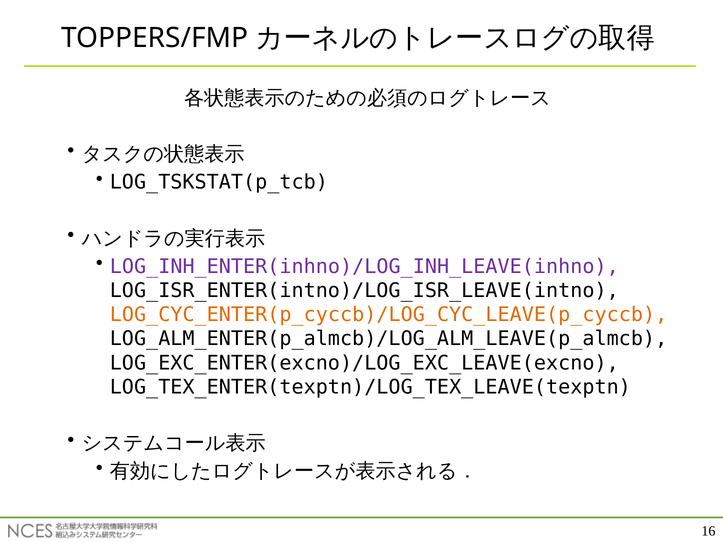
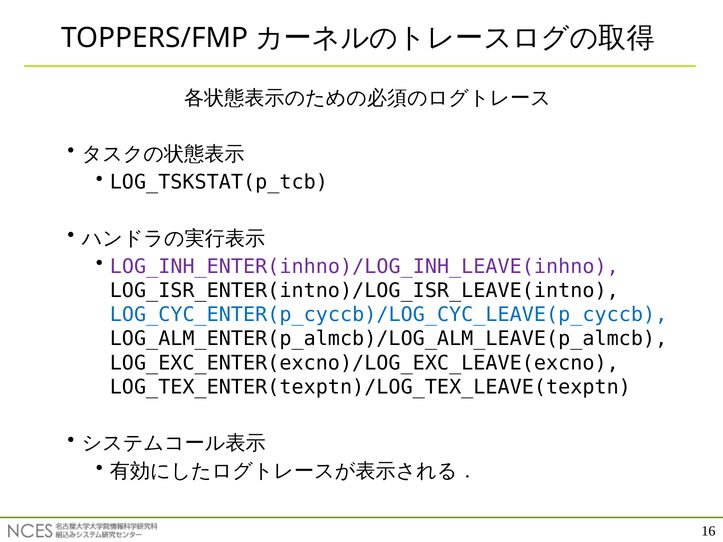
LOG_CYC_ENTER(p_cyccb)/LOG_CYC_LEAVE(p_cyccb colour: orange -> blue (389, 315)
